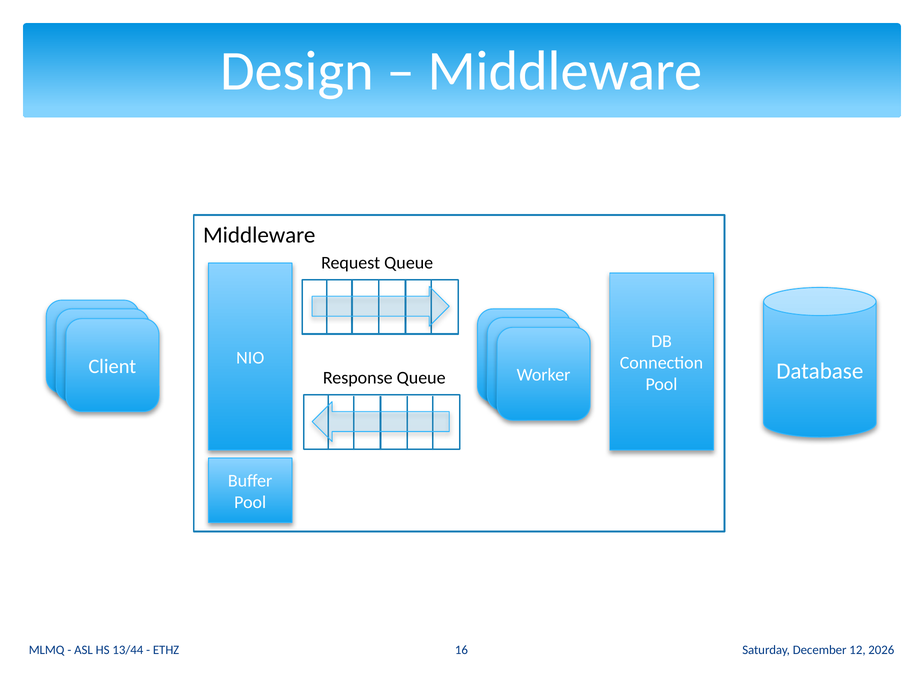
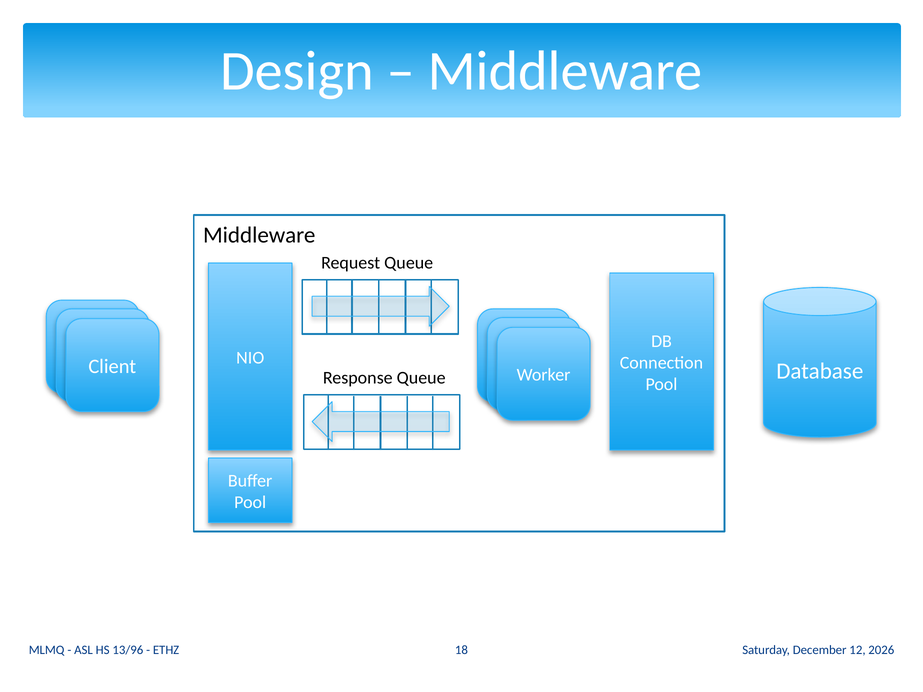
13/44: 13/44 -> 13/96 (128, 650)
16: 16 -> 18 (461, 650)
